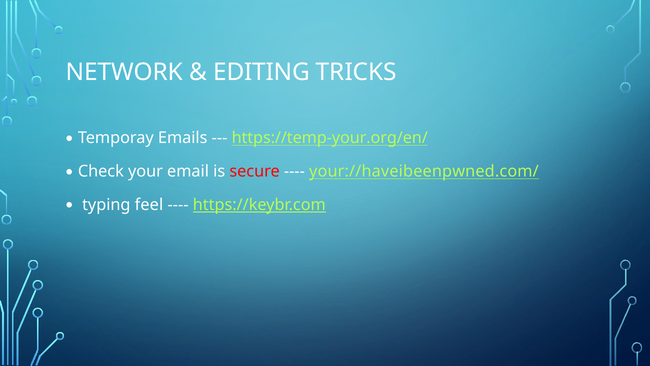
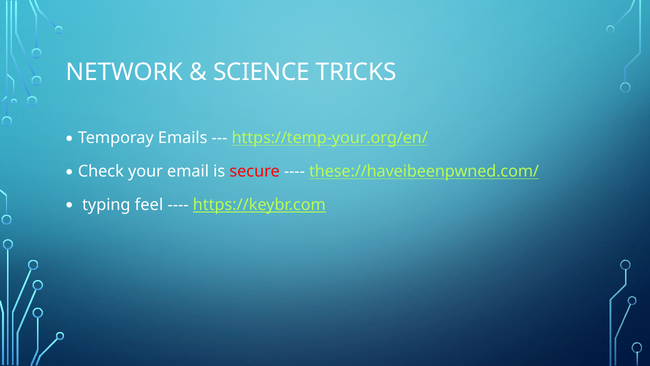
EDITING: EDITING -> SCIENCE (262, 72)
your://haveibeenpwned.com/: your://haveibeenpwned.com/ -> these://haveibeenpwned.com/ (424, 171)
